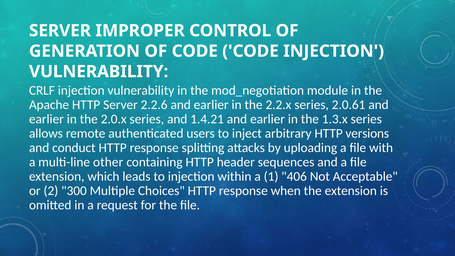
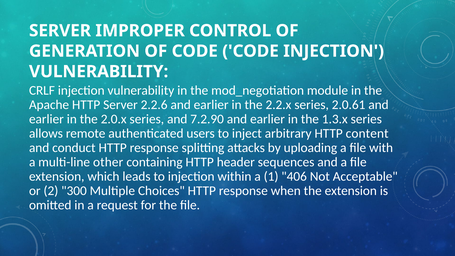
1.4.21: 1.4.21 -> 7.2.90 (207, 119)
versions: versions -> content (367, 134)
